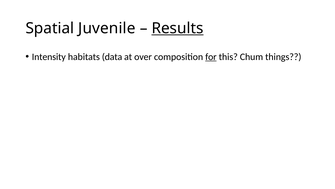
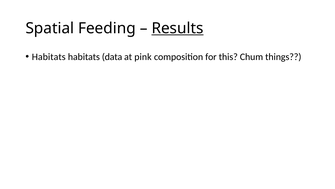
Juvenile: Juvenile -> Feeding (107, 28)
Intensity: Intensity -> Habitats (49, 57)
over: over -> pink (143, 57)
for underline: present -> none (211, 57)
